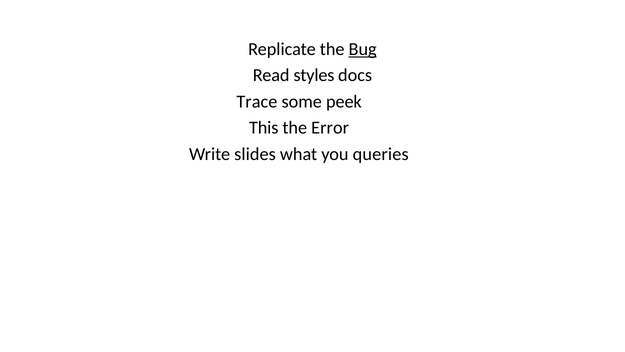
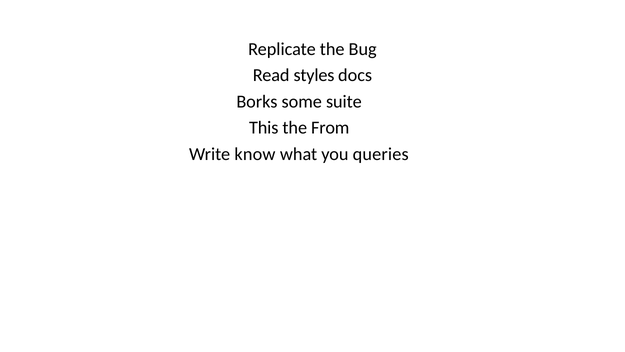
Bug underline: present -> none (363, 49)
Trace: Trace -> Borks (257, 102)
peek: peek -> suite (344, 102)
Error: Error -> From (330, 128)
slides: slides -> know (255, 154)
